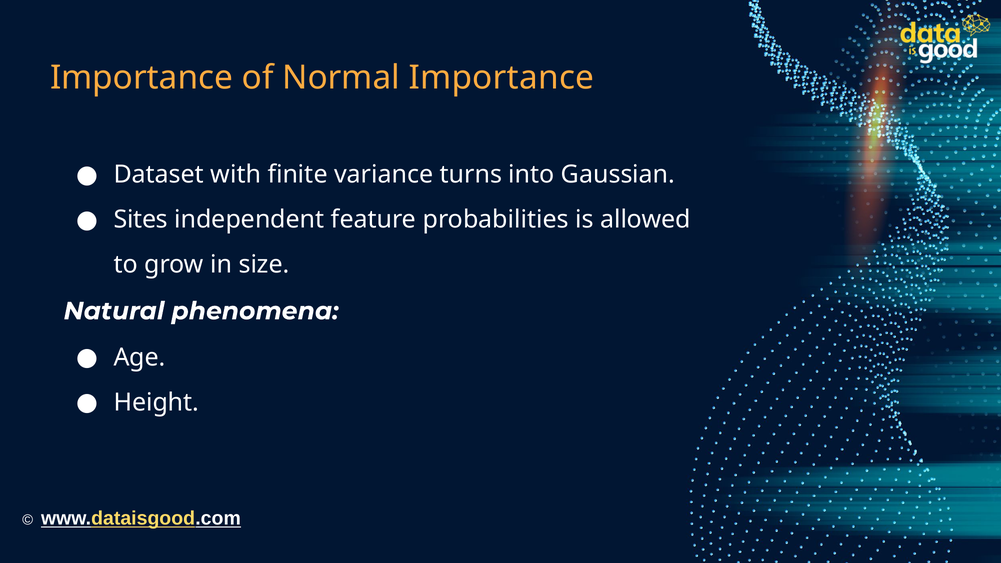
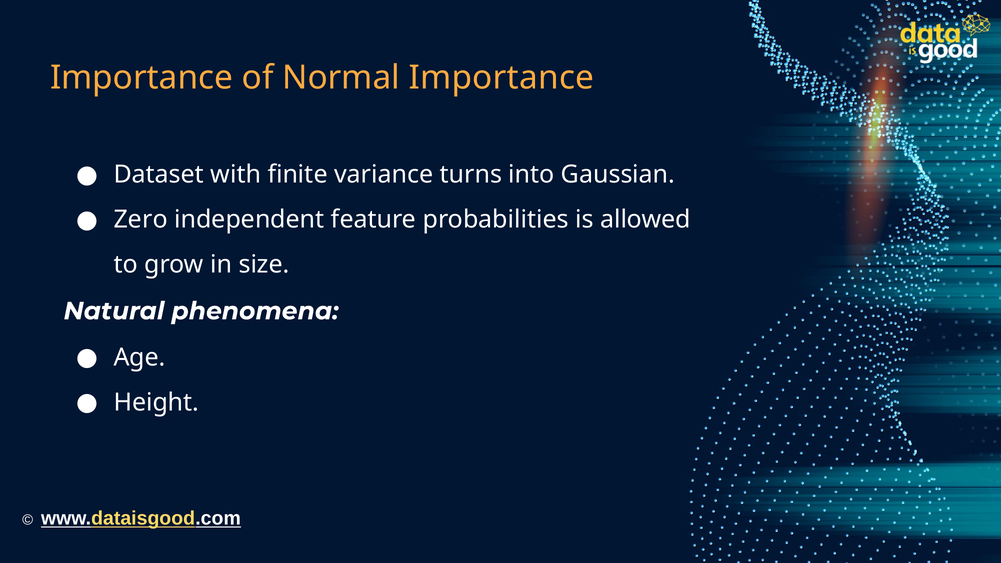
Sites: Sites -> Zero (141, 220)
